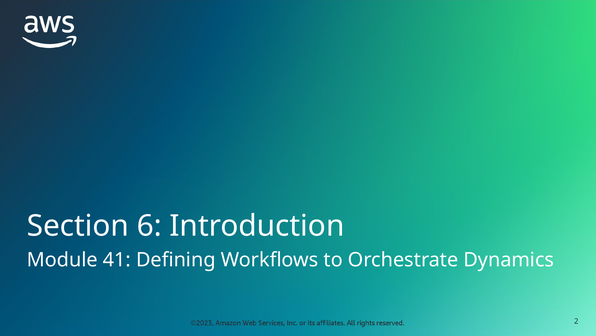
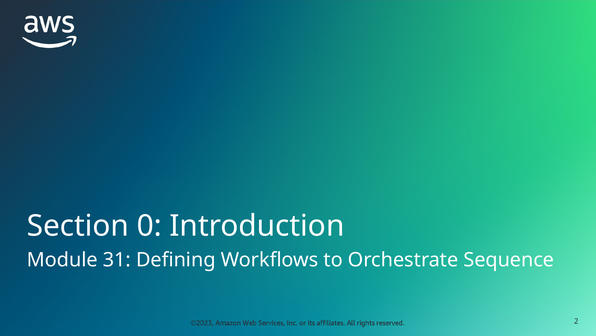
6: 6 -> 0 (149, 226)
41: 41 -> 31 (117, 259)
Dynamics: Dynamics -> Sequence (509, 259)
